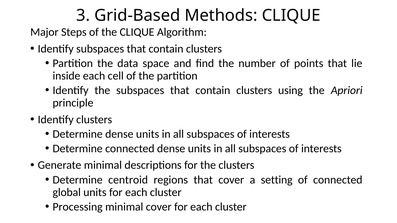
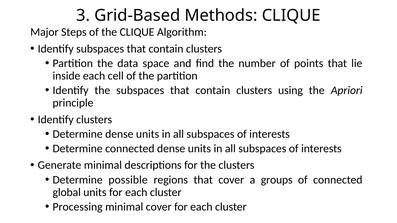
centroid: centroid -> possible (128, 180)
setting: setting -> groups (277, 180)
